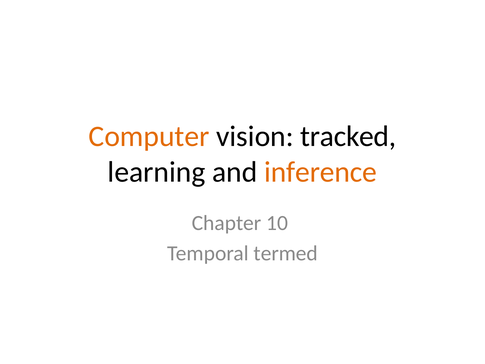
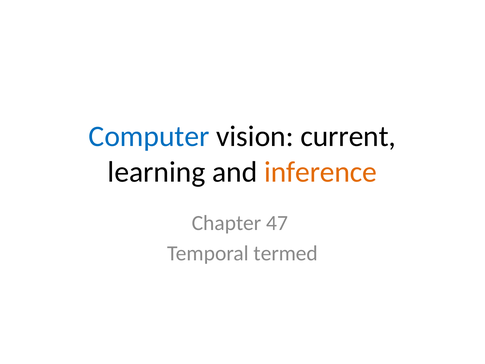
Computer colour: orange -> blue (149, 136)
tracked: tracked -> current (348, 136)
10: 10 -> 47 (277, 223)
